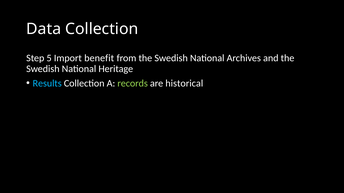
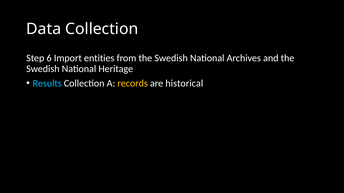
5: 5 -> 6 (49, 58)
benefit: benefit -> entities (99, 58)
records colour: light green -> yellow (133, 83)
